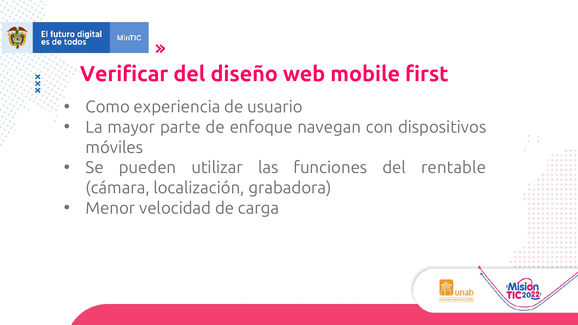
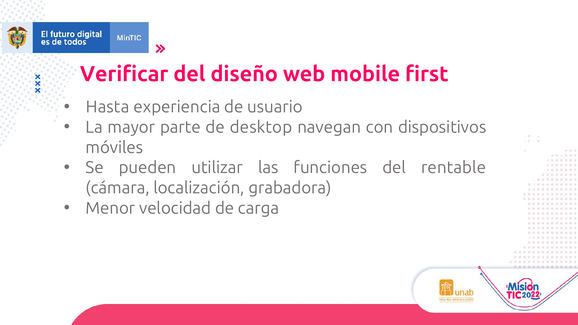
Como: Como -> Hasta (108, 107)
enfoque: enfoque -> desktop (261, 127)
